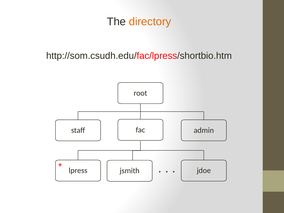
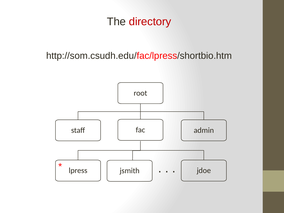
directory colour: orange -> red (150, 22)
